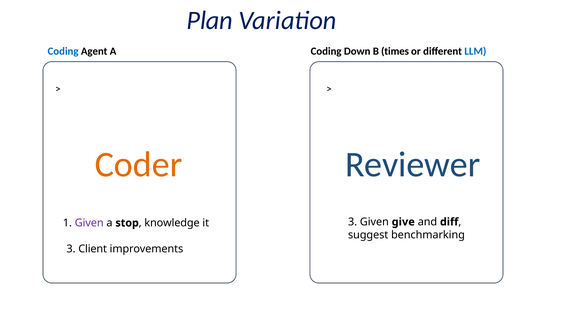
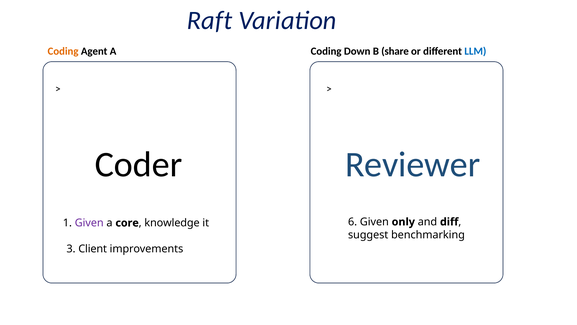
Plan: Plan -> Raft (209, 21)
Coding colour: blue -> orange (63, 51)
times: times -> share (395, 51)
Coder colour: orange -> black (139, 165)
stop: stop -> core (127, 223)
it 3: 3 -> 6 (353, 222)
give: give -> only (403, 222)
